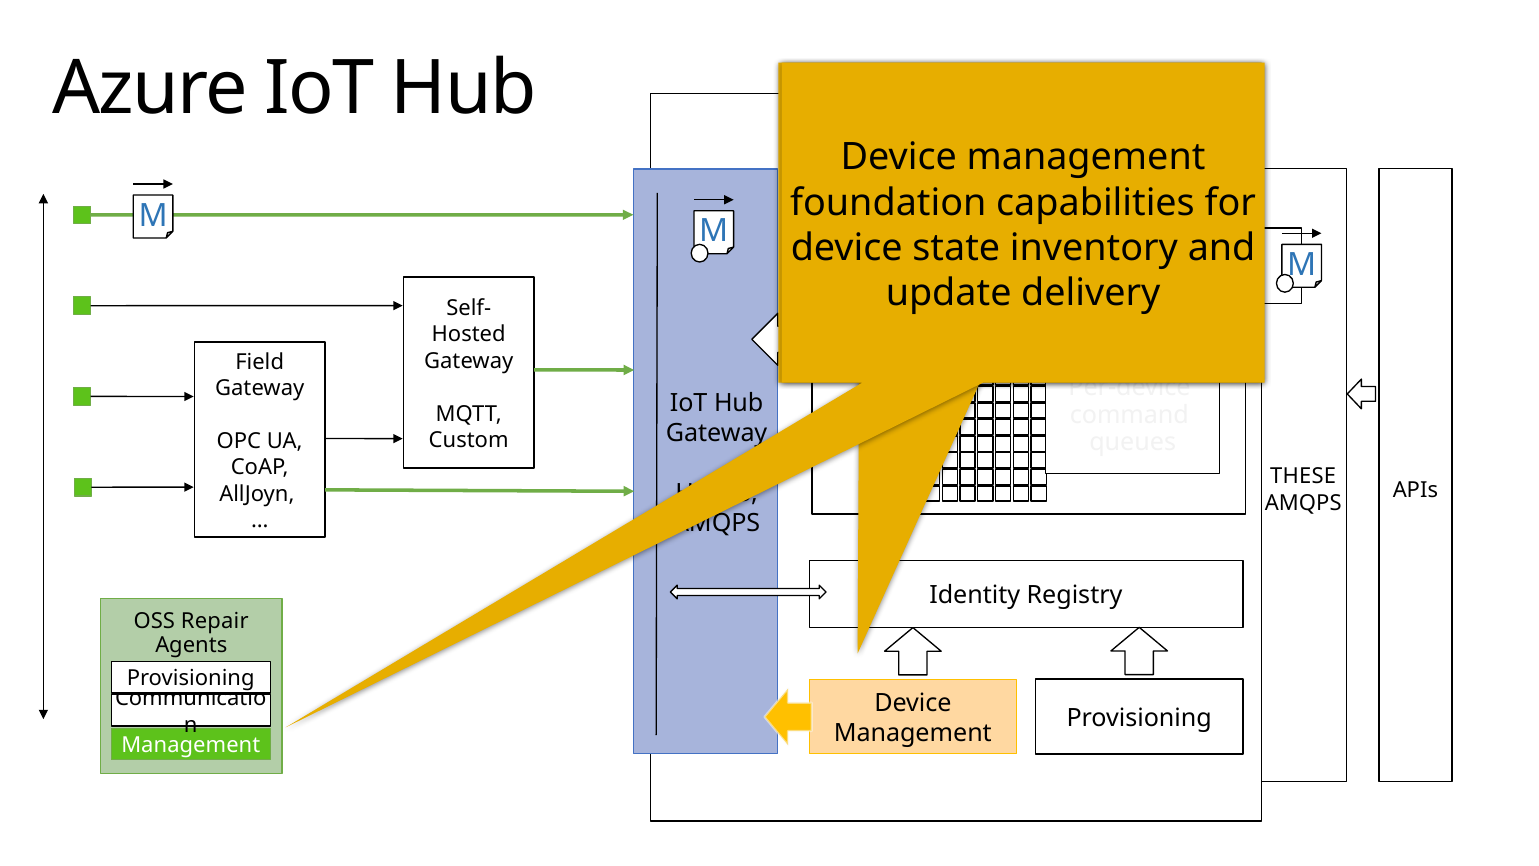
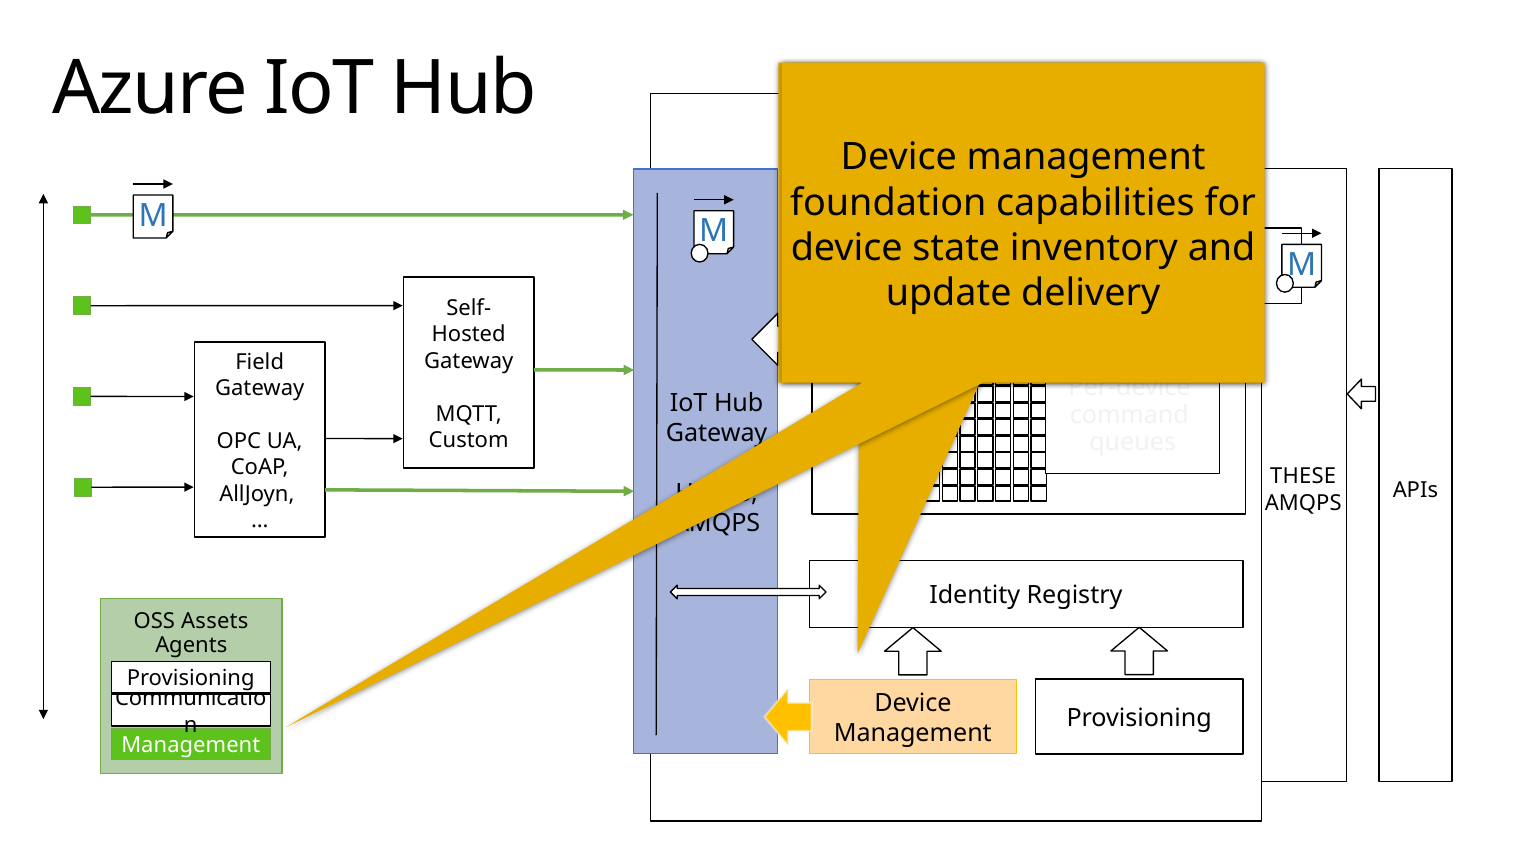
Repair: Repair -> Assets (215, 621)
